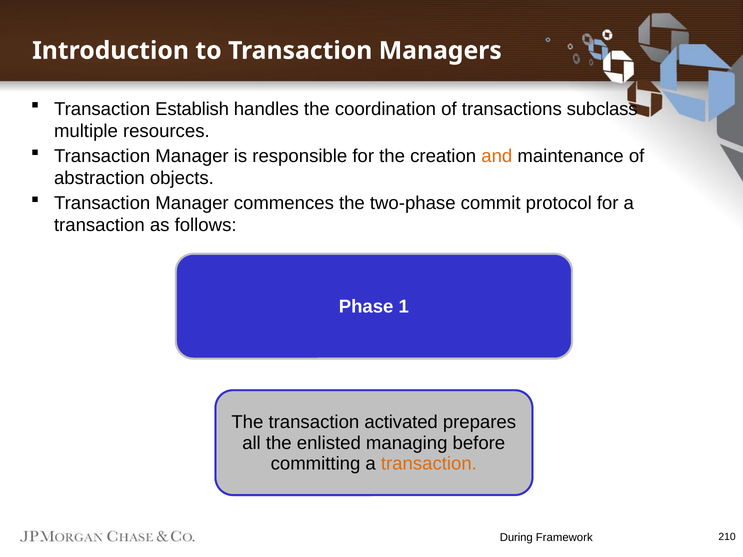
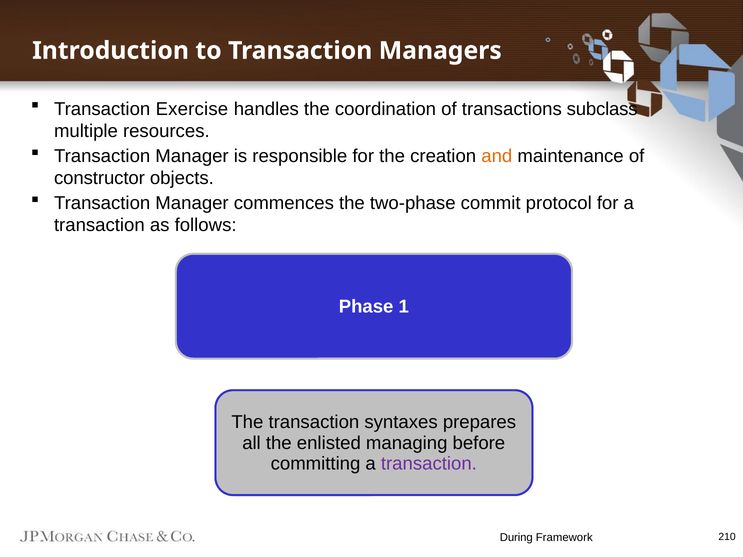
Establish: Establish -> Exercise (192, 109)
abstraction: abstraction -> constructor (99, 178)
activated: activated -> syntaxes (401, 422)
transaction colour: orange -> purple (429, 464)
